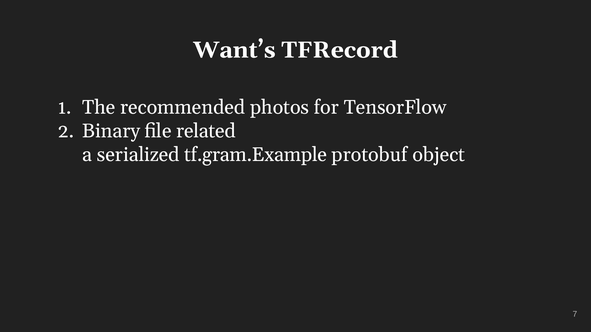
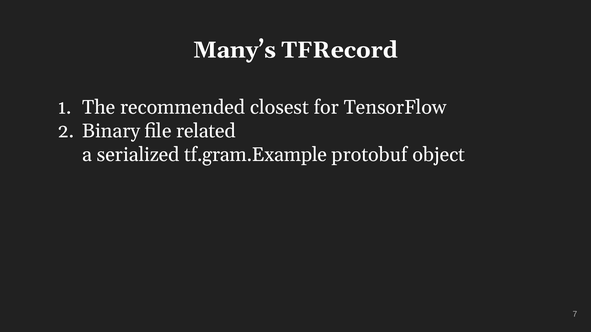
Want’s: Want’s -> Many’s (235, 50)
photos: photos -> closest (280, 107)
